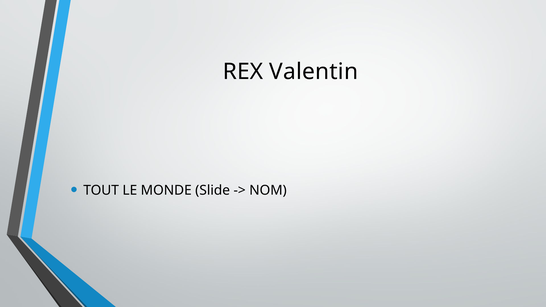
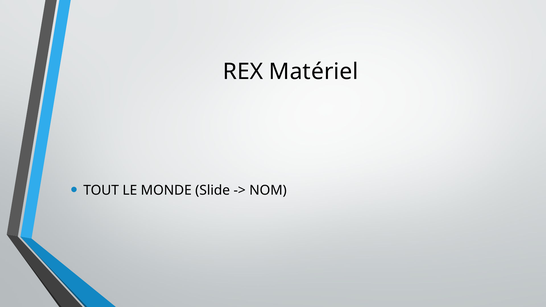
Valentin: Valentin -> Matériel (314, 72)
